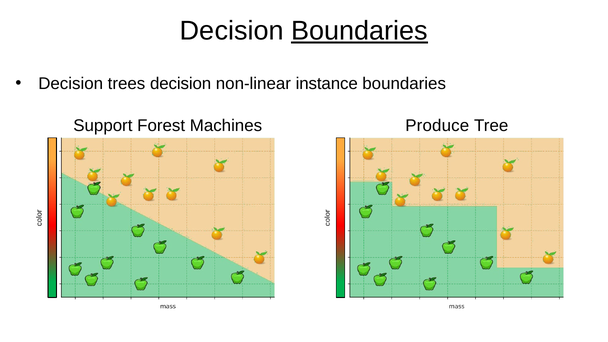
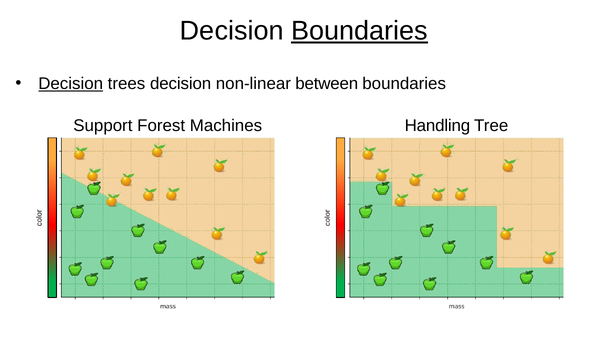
Decision underline: none -> present (71, 84)
instance: instance -> between (327, 84)
Produce: Produce -> Handling (437, 125)
